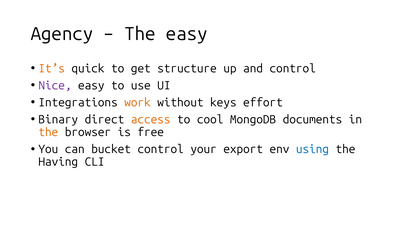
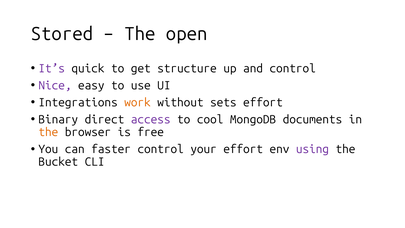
Agency: Agency -> Stored (62, 34)
The easy: easy -> open (187, 34)
It’s colour: orange -> purple (52, 68)
keys: keys -> sets (223, 102)
access colour: orange -> purple (151, 119)
bucket: bucket -> faster (111, 149)
your export: export -> effort (243, 149)
using colour: blue -> purple (312, 149)
Having: Having -> Bucket (58, 162)
